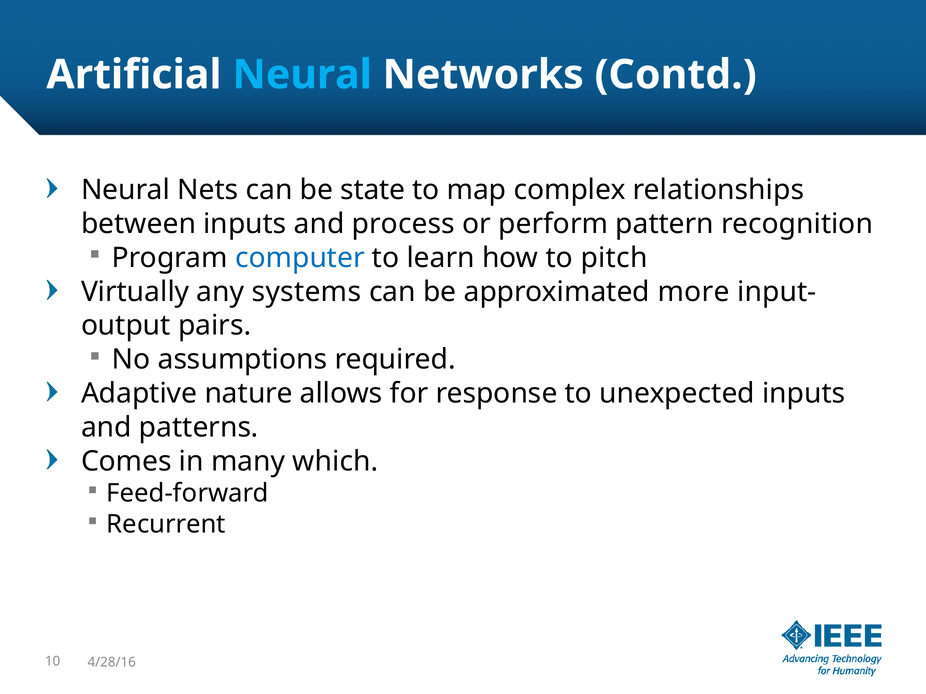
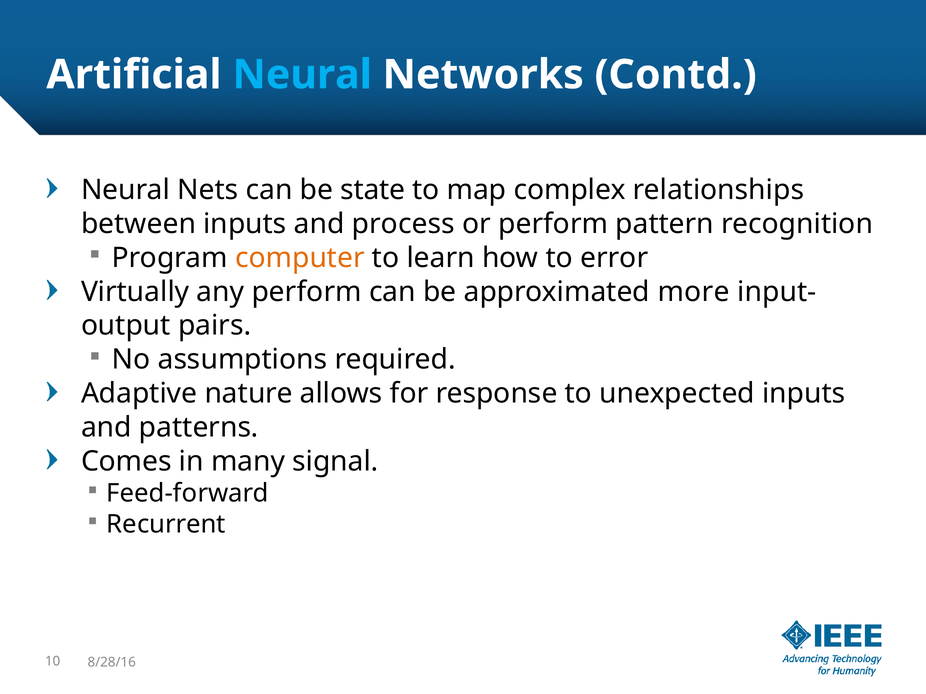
computer colour: blue -> orange (300, 258)
pitch: pitch -> error (614, 258)
any systems: systems -> perform (307, 292)
which: which -> signal (335, 462)
4/28/16: 4/28/16 -> 8/28/16 (112, 663)
